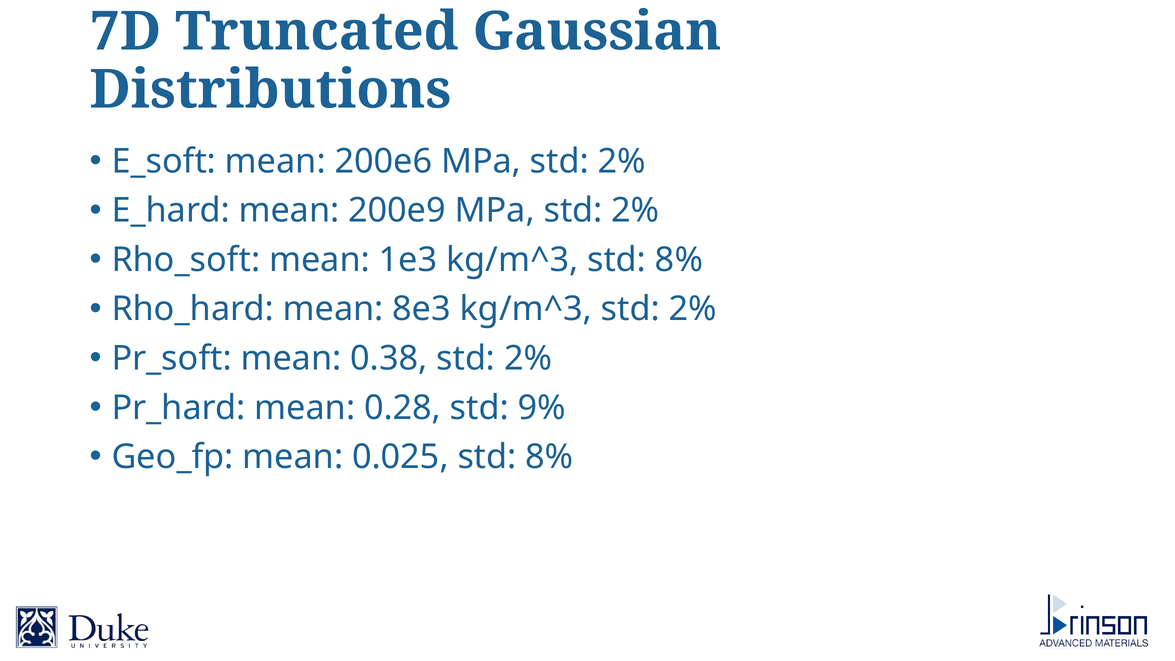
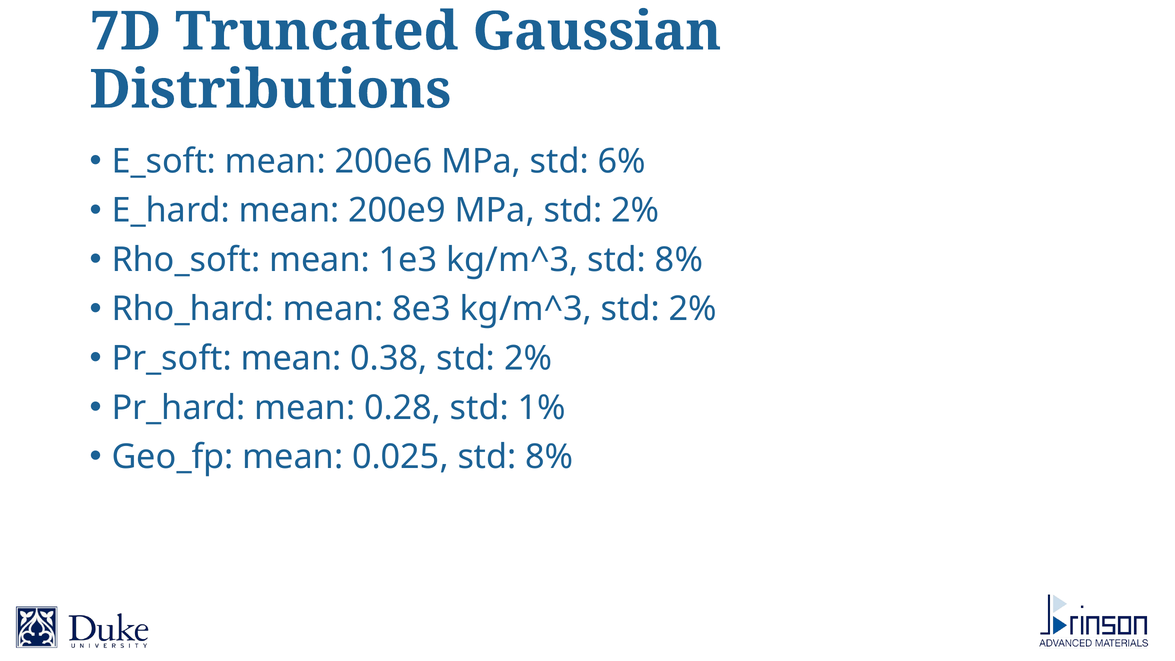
200e6 MPa std 2%: 2% -> 6% (622, 161)
9%: 9% -> 1% (542, 408)
